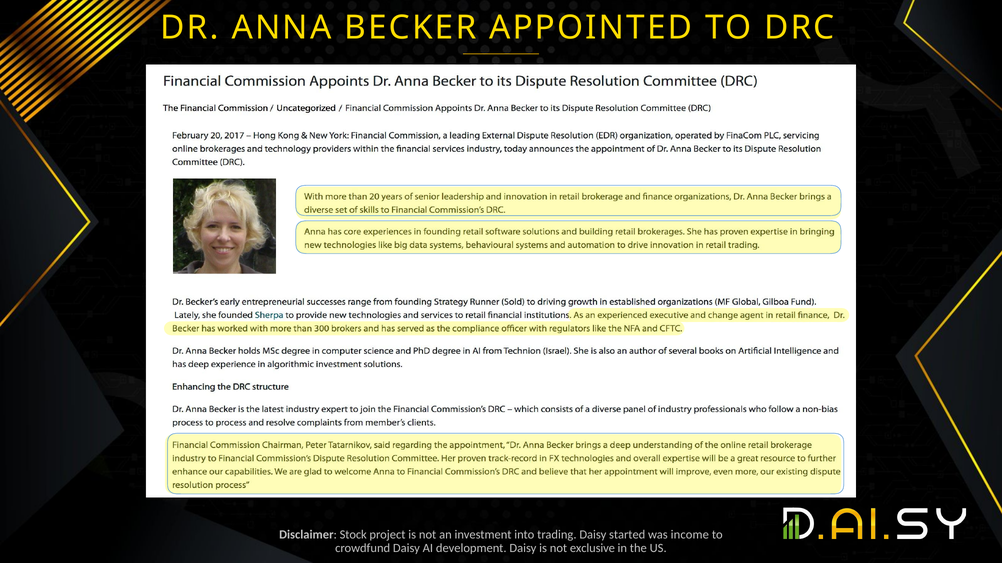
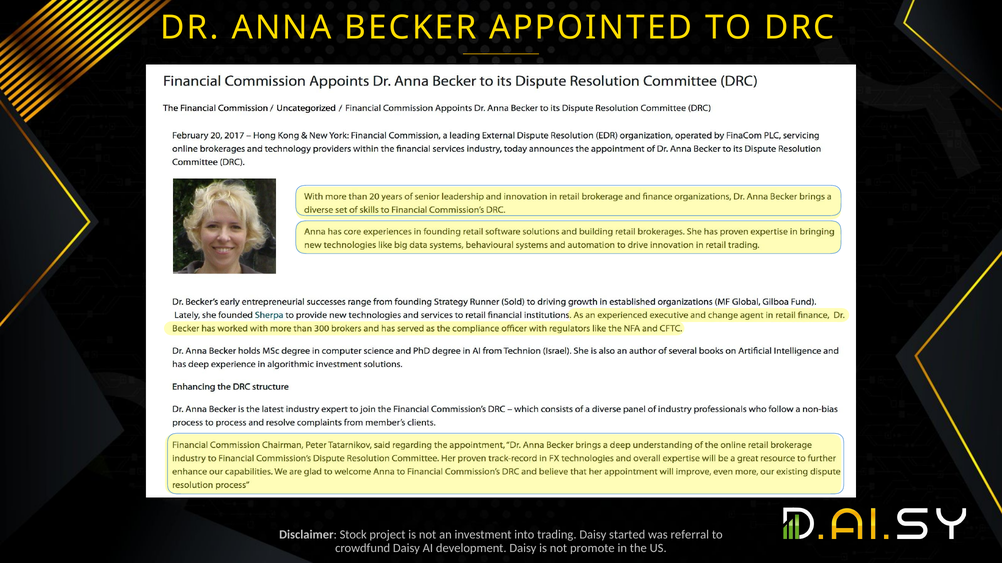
income: income -> referral (690, 535)
exclusive: exclusive -> promote (592, 549)
